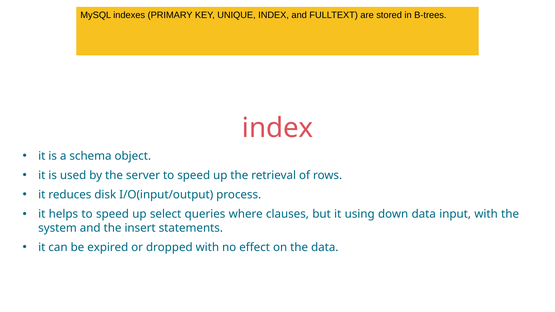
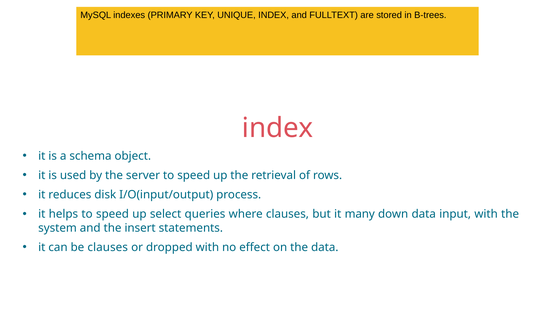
using: using -> many (360, 214)
be expired: expired -> clauses (108, 248)
